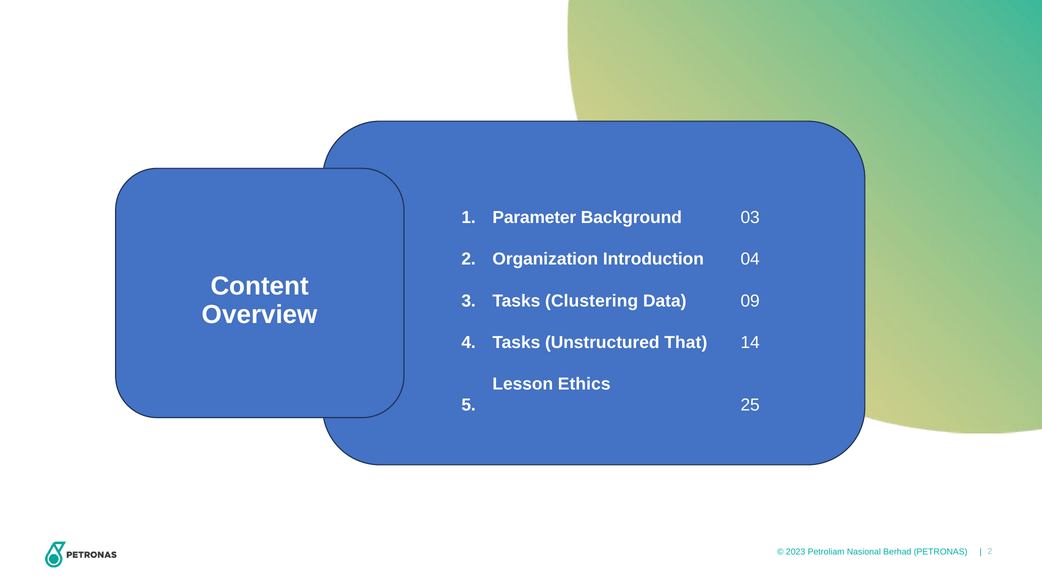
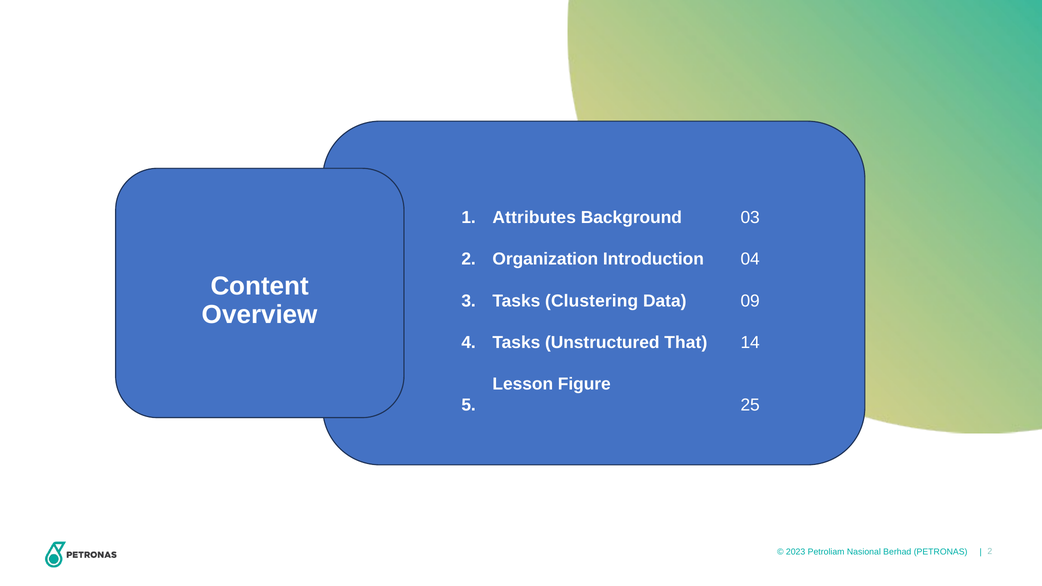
Parameter: Parameter -> Attributes (534, 218)
Ethics: Ethics -> Figure (584, 384)
